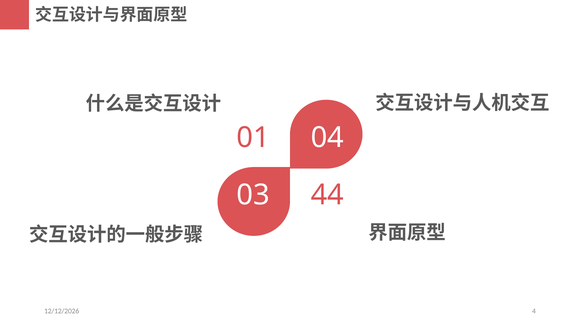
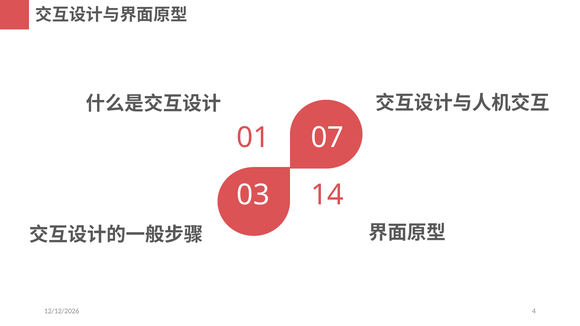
04: 04 -> 07 (327, 138)
44: 44 -> 14 (327, 195)
